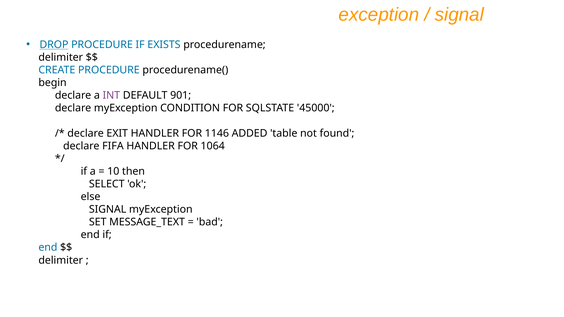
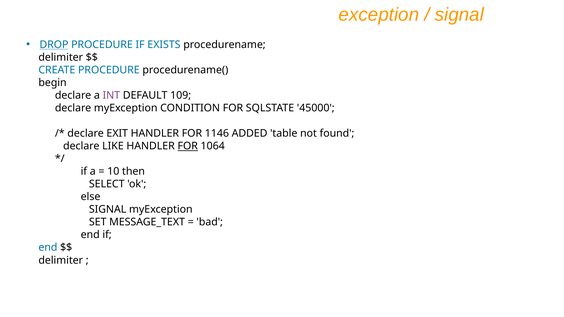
901: 901 -> 109 (181, 95)
FIFA: FIFA -> LIKE (113, 146)
FOR underline: none -> present (188, 146)
